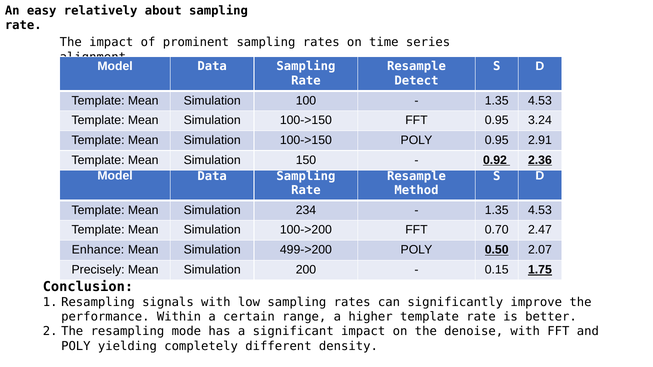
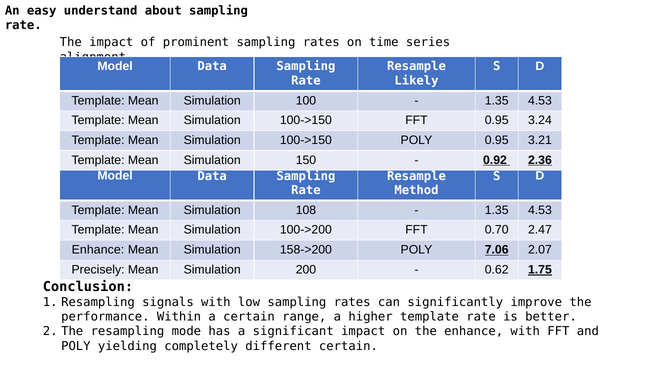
relatively: relatively -> understand (101, 11)
Detect: Detect -> Likely (417, 81)
2.91: 2.91 -> 3.21 (540, 140)
234: 234 -> 108 (306, 210)
499->200: 499->200 -> 158->200 (306, 250)
0.50: 0.50 -> 7.06 (497, 250)
0.15: 0.15 -> 0.62 (497, 270)
the denoise: denoise -> enhance (474, 332)
different density: density -> certain (348, 346)
